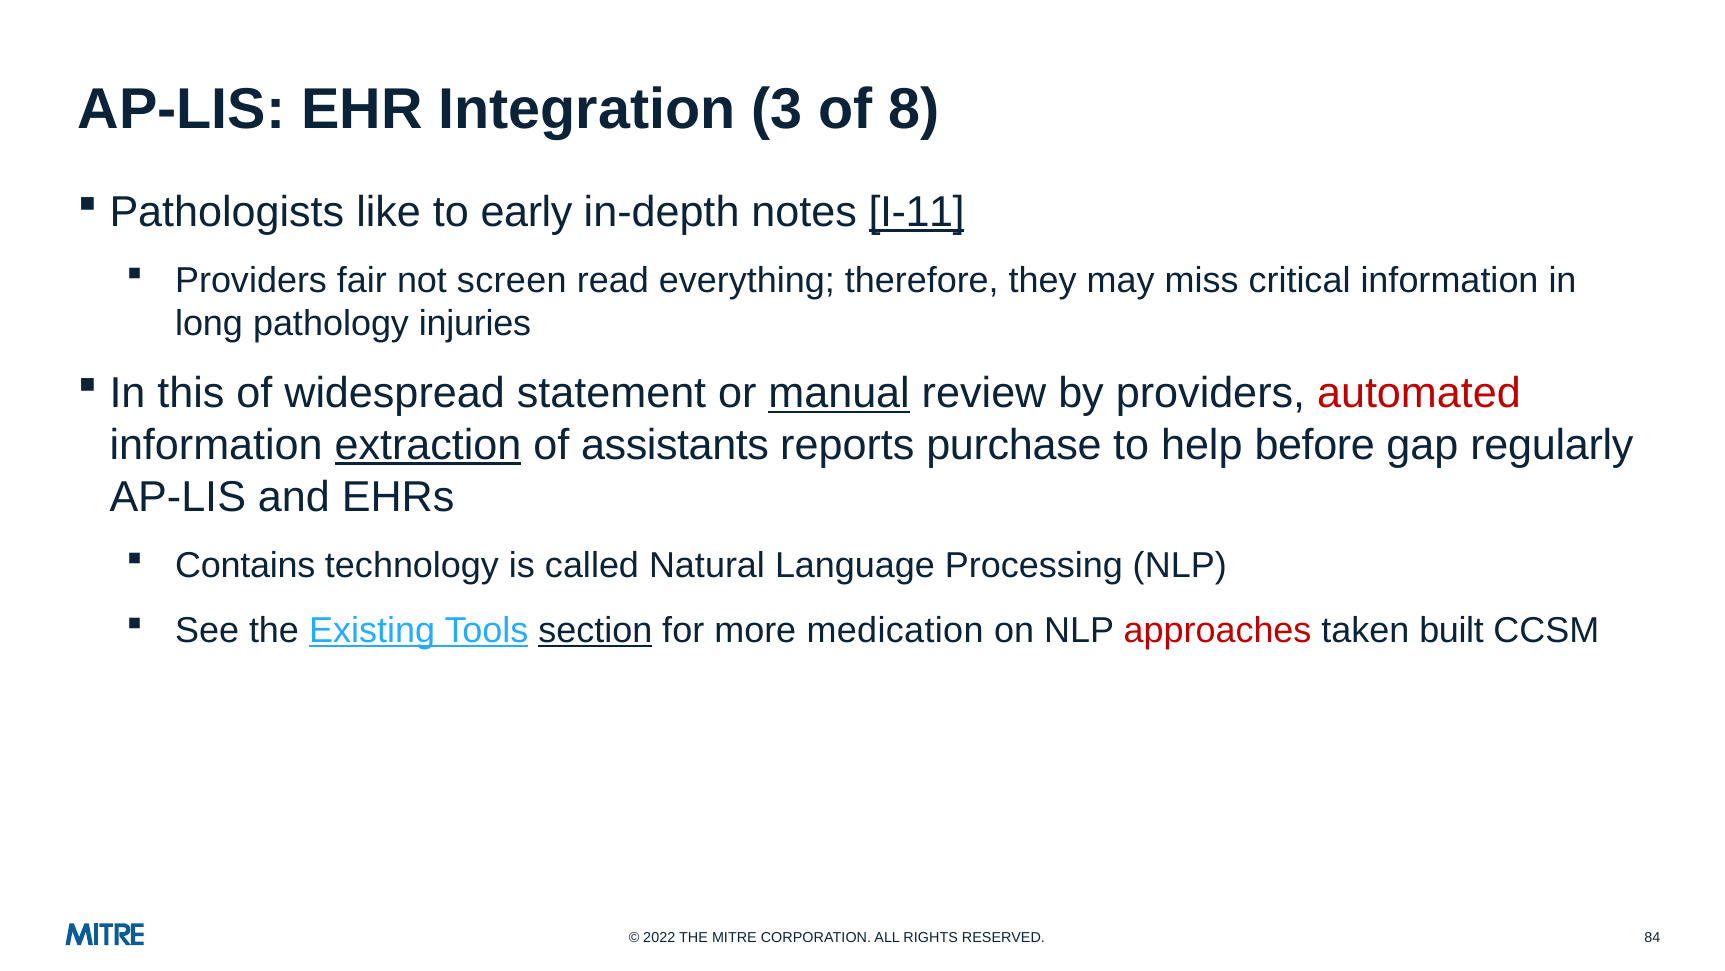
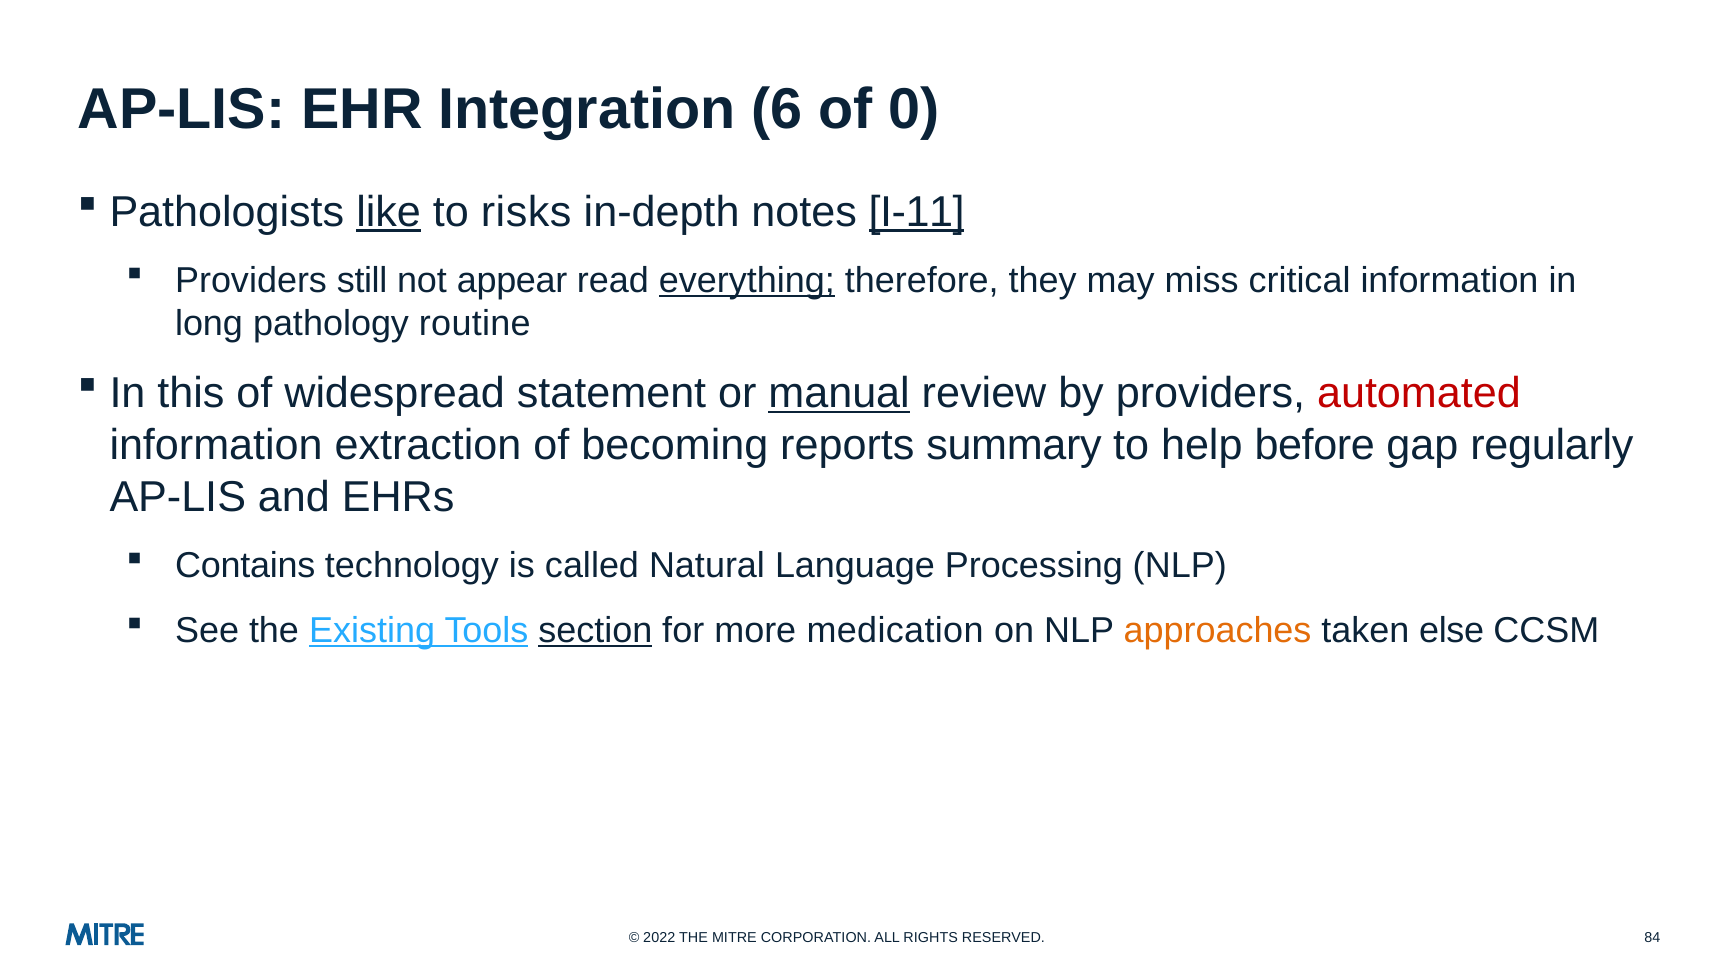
3: 3 -> 6 (777, 109)
8: 8 -> 0 (914, 109)
like underline: none -> present (389, 212)
early: early -> risks (526, 212)
fair: fair -> still (362, 280)
screen: screen -> appear (512, 280)
everything underline: none -> present (747, 280)
injuries: injuries -> routine (475, 323)
extraction underline: present -> none (428, 445)
assistants: assistants -> becoming (675, 445)
purchase: purchase -> summary (1014, 445)
approaches colour: red -> orange (1218, 630)
built: built -> else (1452, 630)
